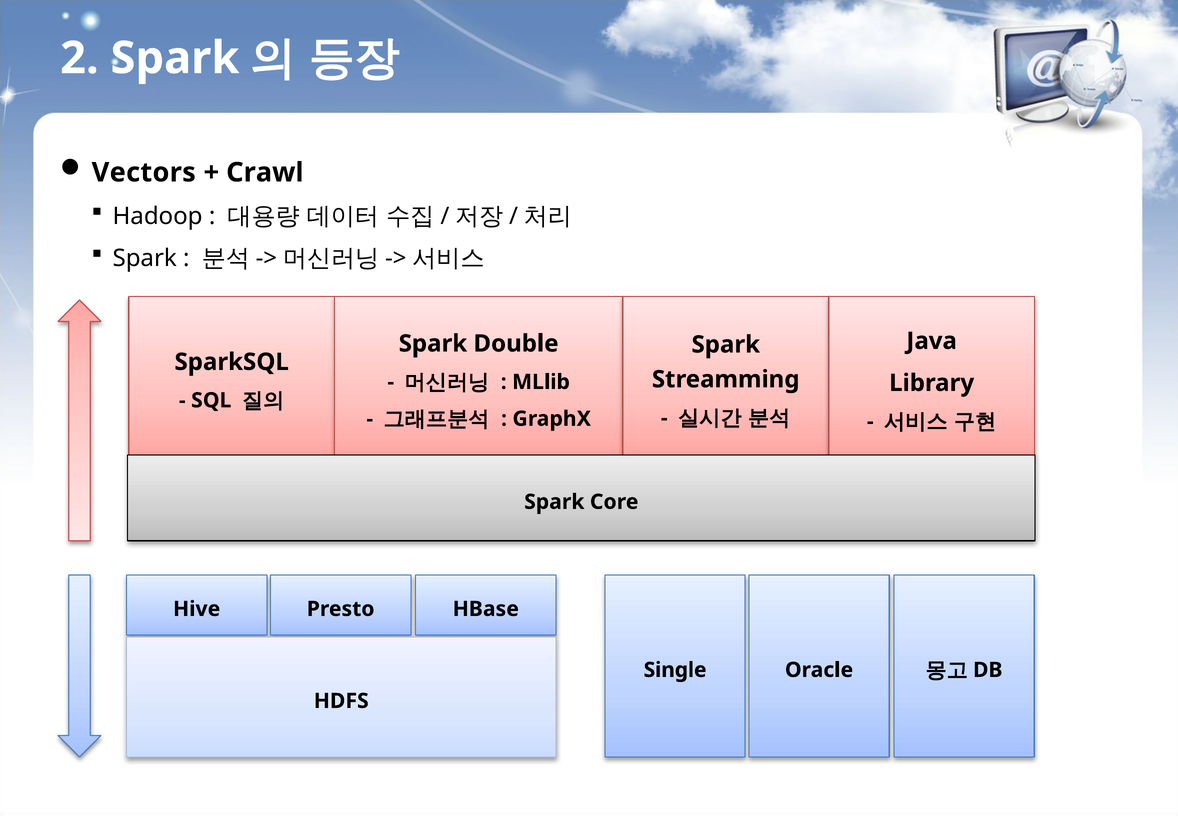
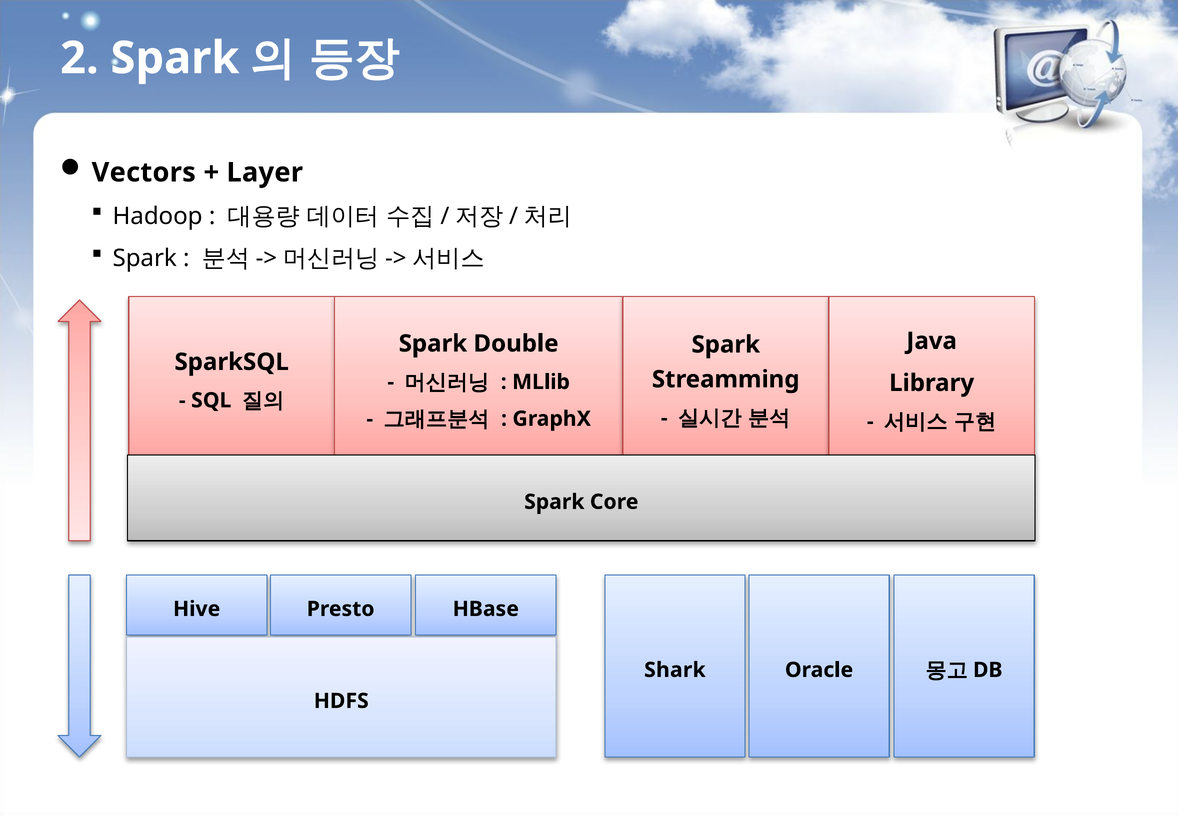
Crawl: Crawl -> Layer (265, 172)
Single: Single -> Shark (675, 670)
